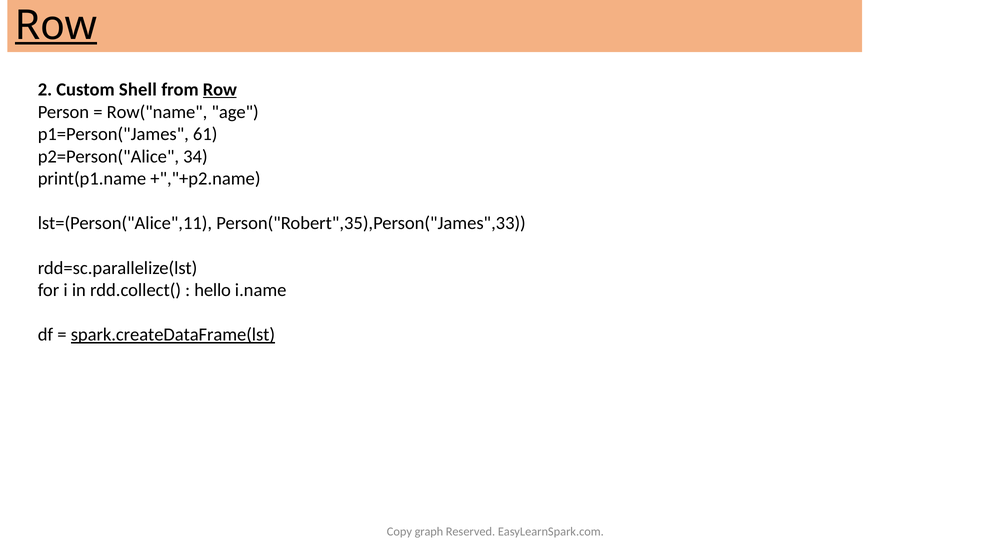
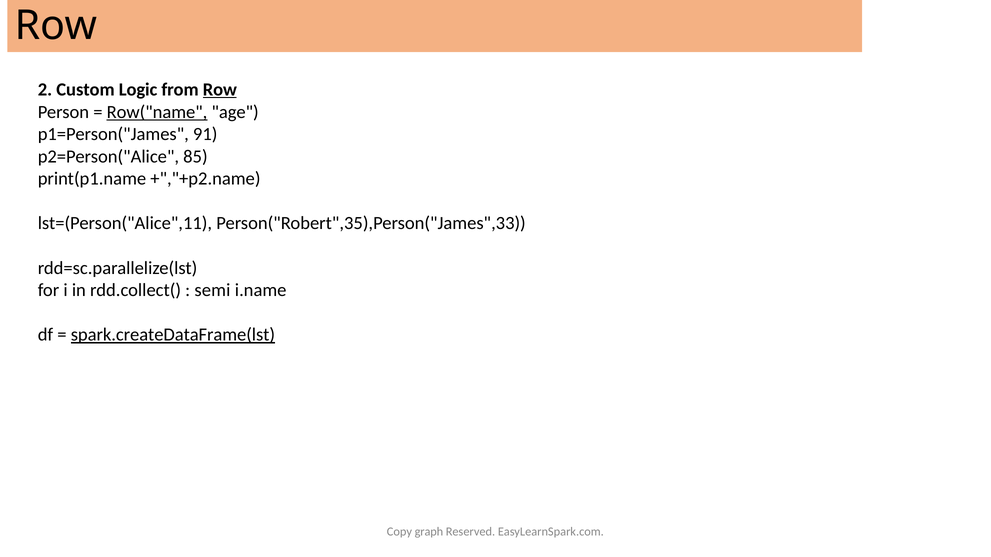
Row underline: present -> none (56, 26)
Shell: Shell -> Logic (138, 90)
Row("name underline: none -> present (157, 112)
61: 61 -> 91 (205, 134)
34: 34 -> 85 (195, 157)
hello: hello -> semi (212, 290)
